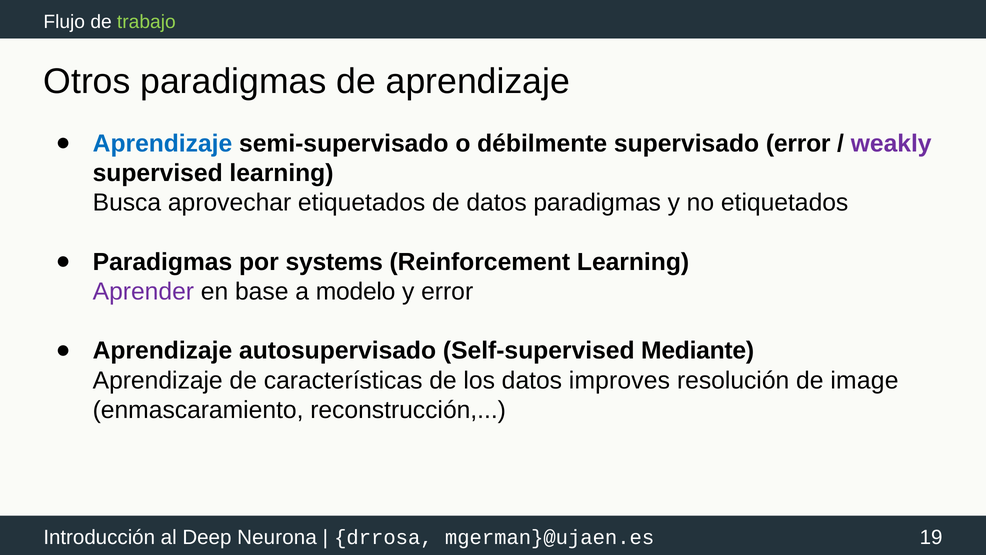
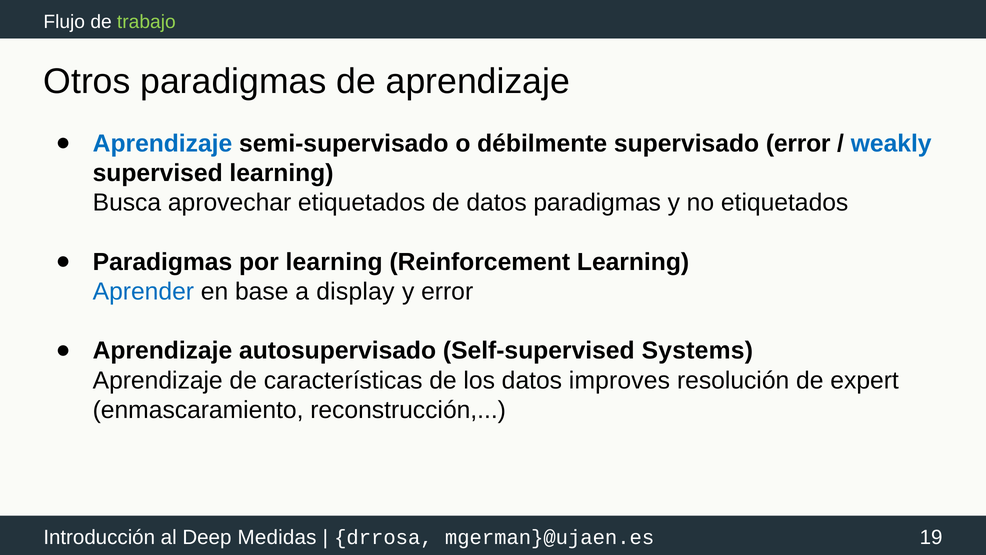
weakly colour: purple -> blue (891, 144)
por systems: systems -> learning (334, 262)
Aprender colour: purple -> blue (143, 291)
modelo: modelo -> display (355, 291)
Mediante: Mediante -> Systems (697, 351)
image: image -> expert (865, 380)
Neurona: Neurona -> Medidas (277, 537)
